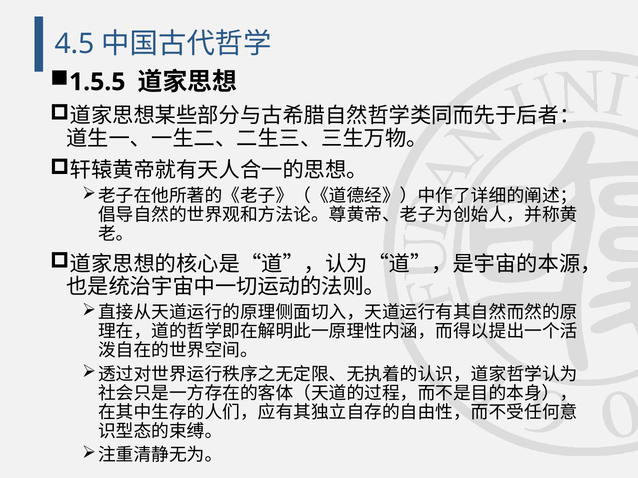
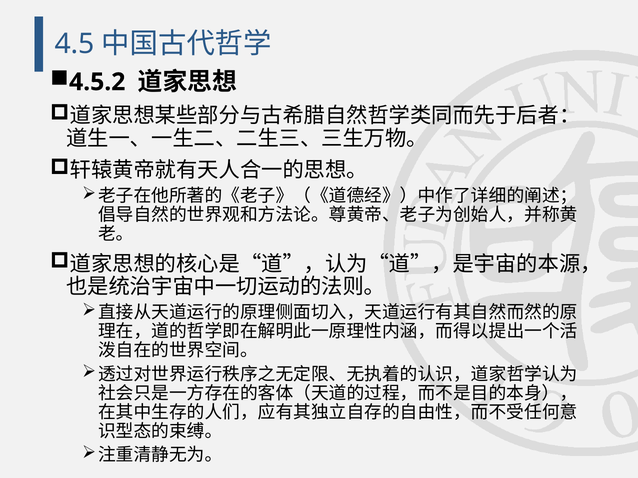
1.5.5: 1.5.5 -> 4.5.2 (97, 82)
